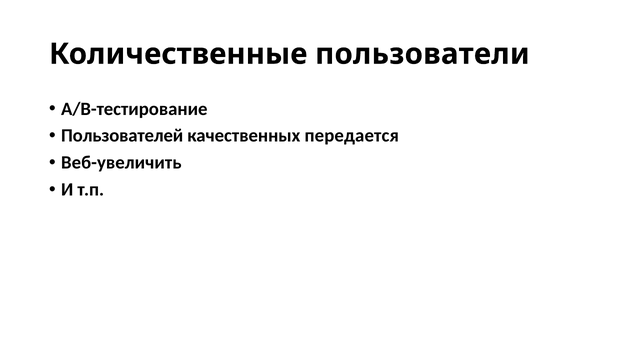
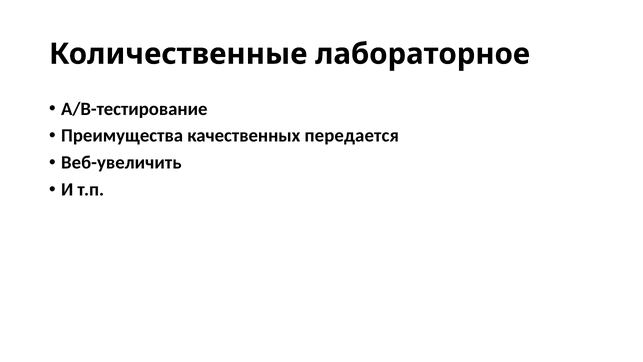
пользователи: пользователи -> лабораторное (423, 54)
Пользователей: Пользователей -> Преимущества (122, 136)
